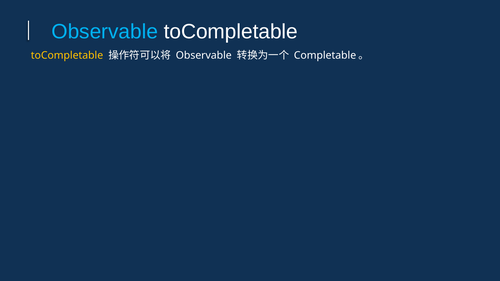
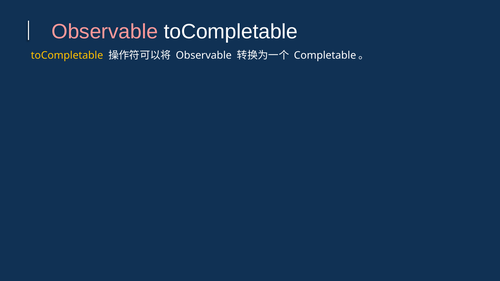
Observable colour: light blue -> pink (105, 32)
